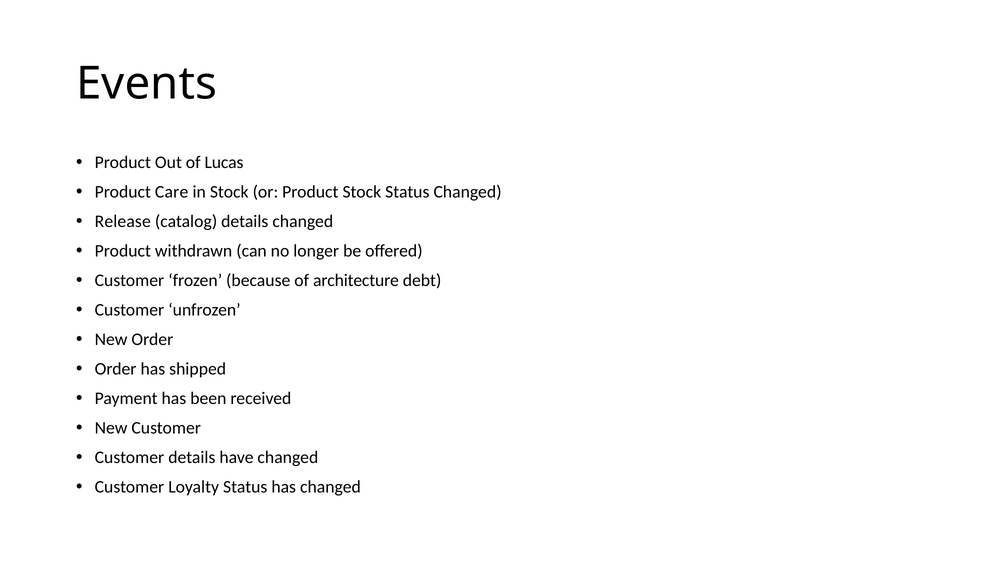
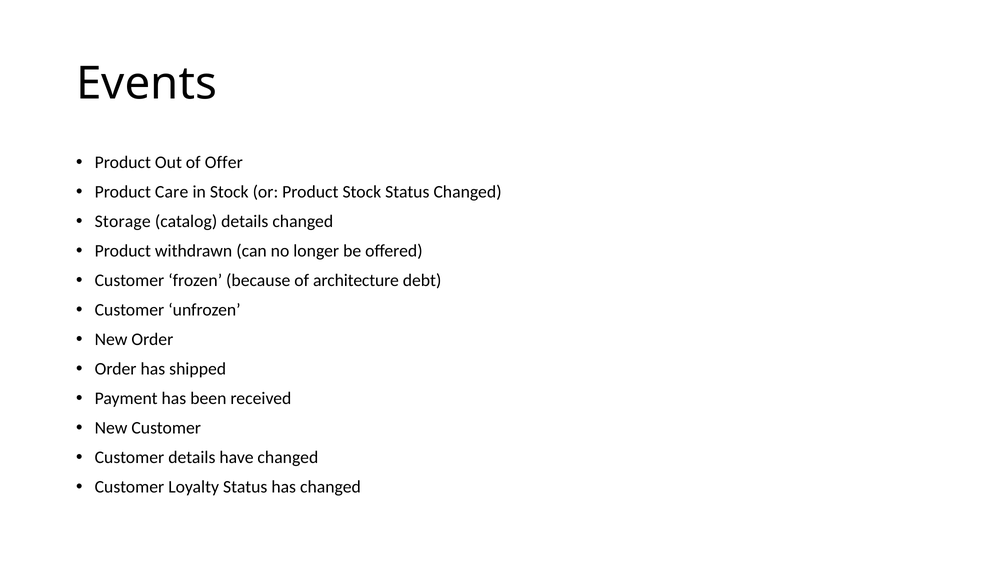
Lucas: Lucas -> Offer (224, 162)
Release: Release -> Storage (123, 221)
